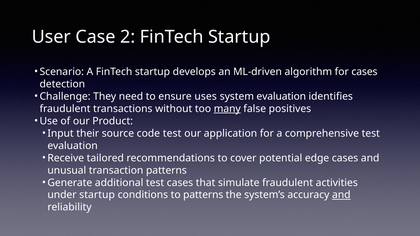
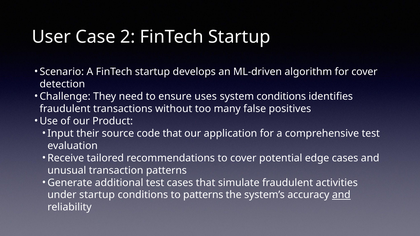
for cases: cases -> cover (364, 72)
system evaluation: evaluation -> conditions (281, 96)
many underline: present -> none (227, 109)
code test: test -> that (172, 133)
